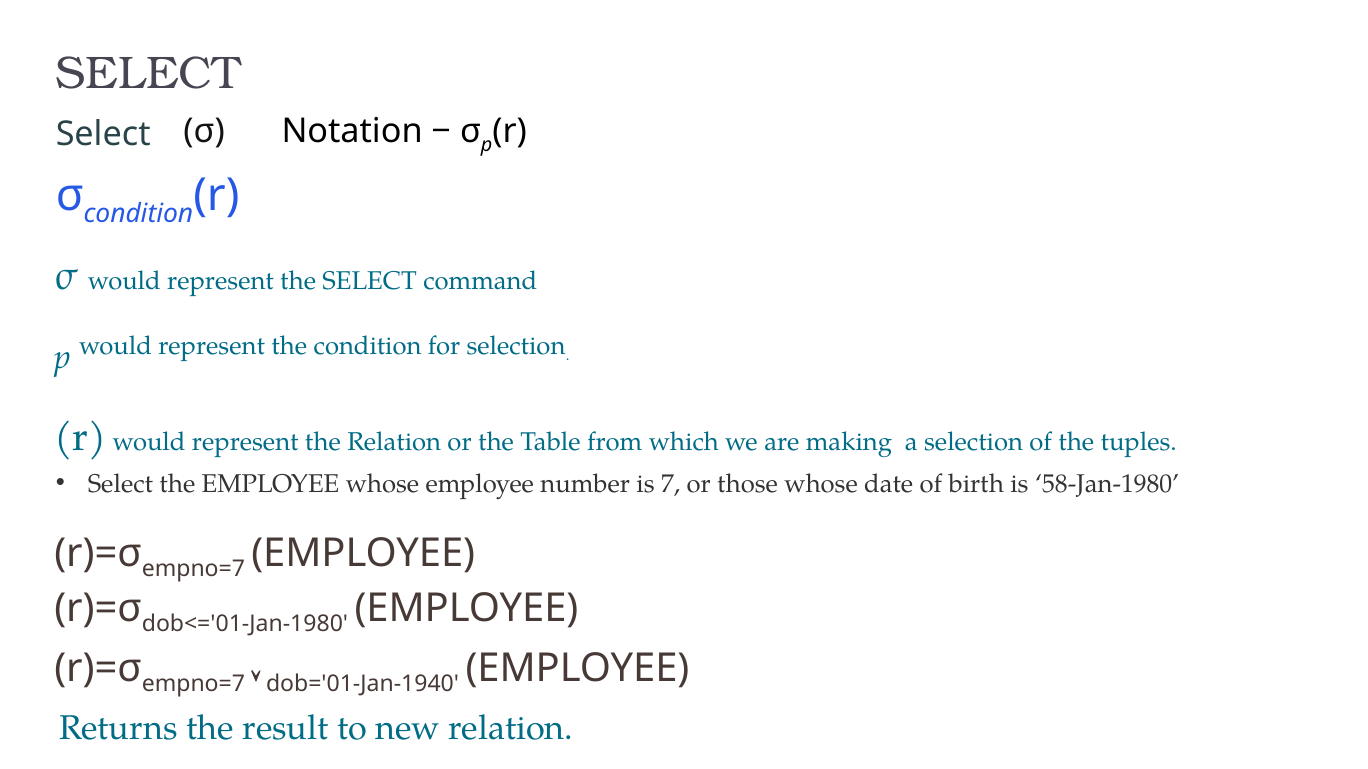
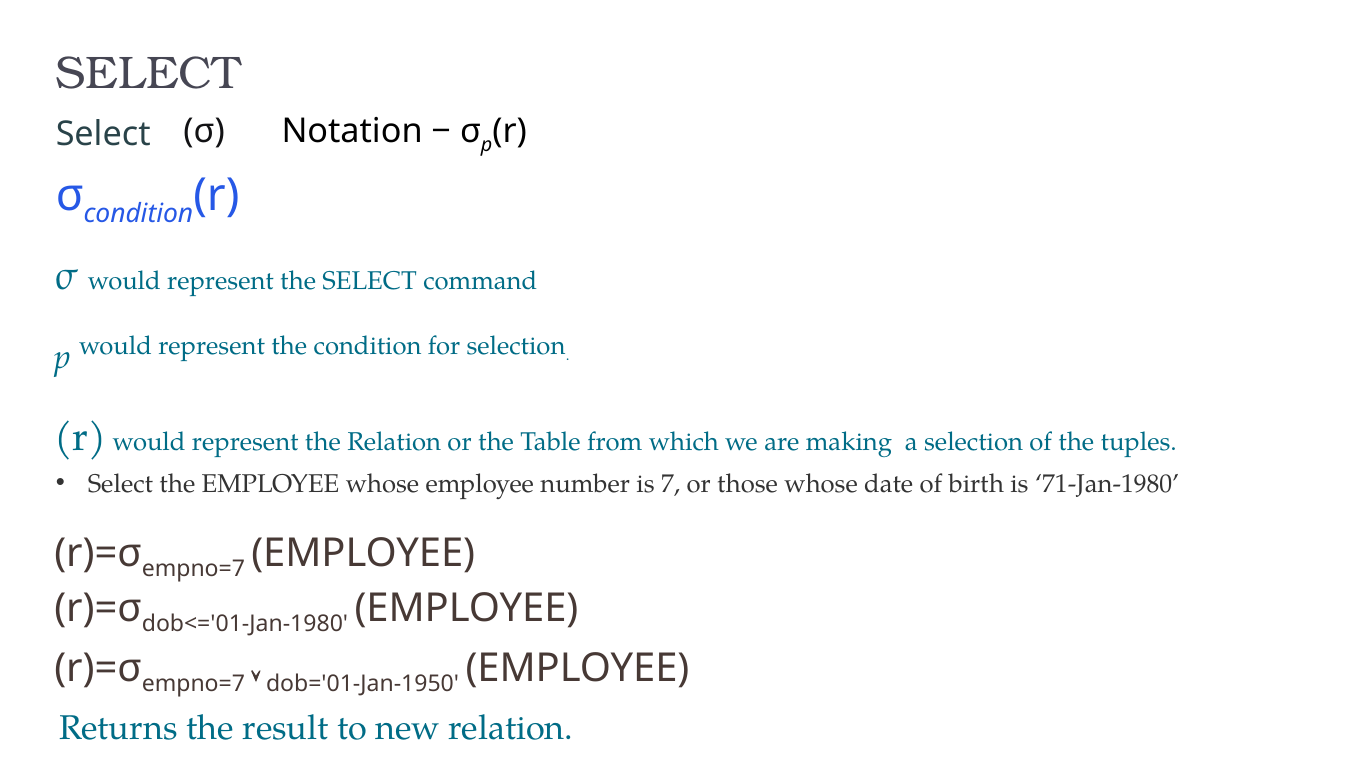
58-Jan-1980: 58-Jan-1980 -> 71-Jan-1980 (1107, 484)
dob='01-Jan-1940: dob='01-Jan-1940 -> dob='01-Jan-1950 (363, 684)
